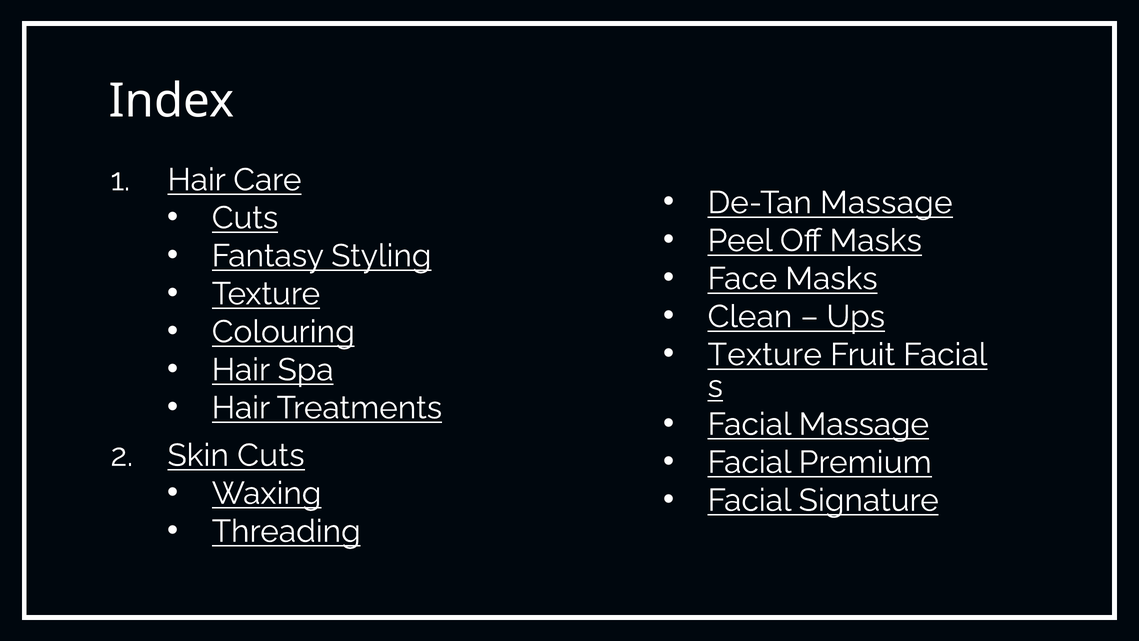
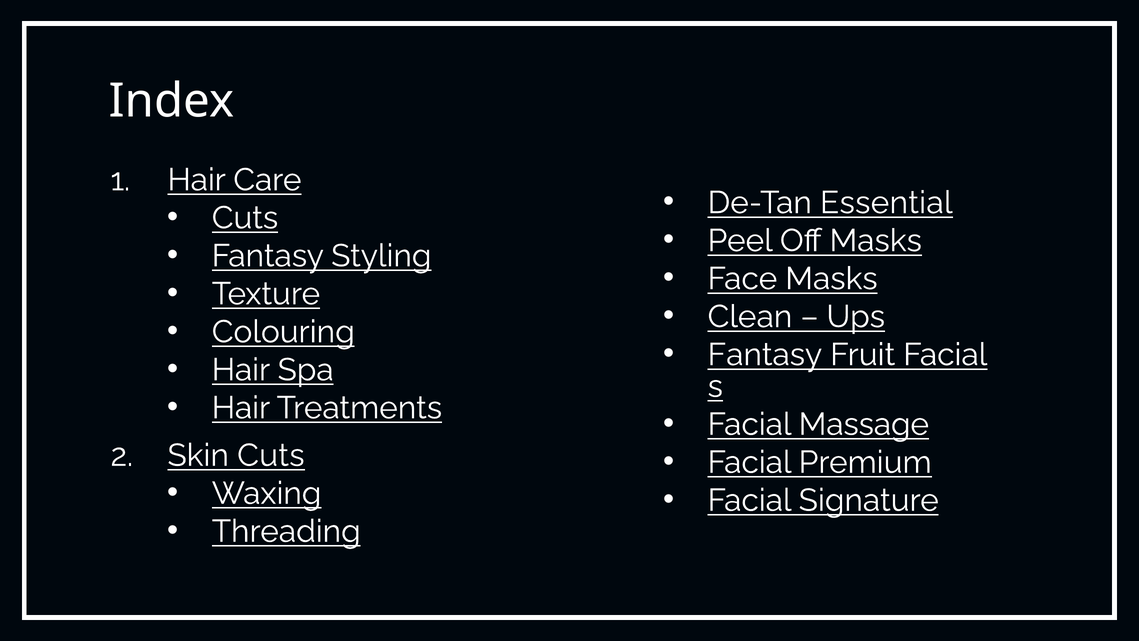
De-Tan Massage: Massage -> Essential (886, 203)
Texture: Texture -> Fantasy (765, 355)
